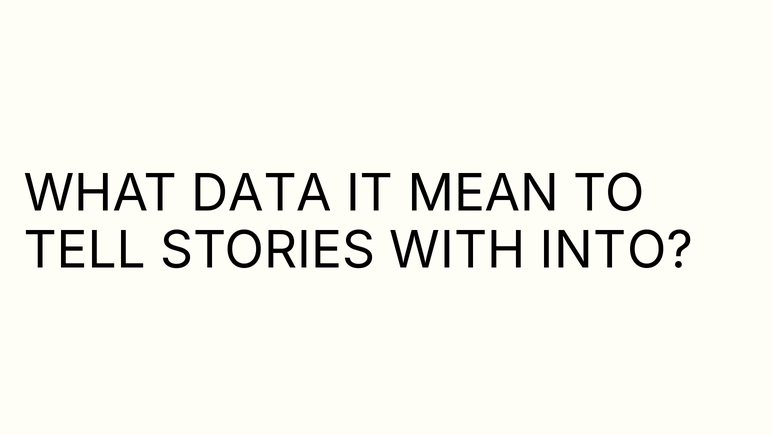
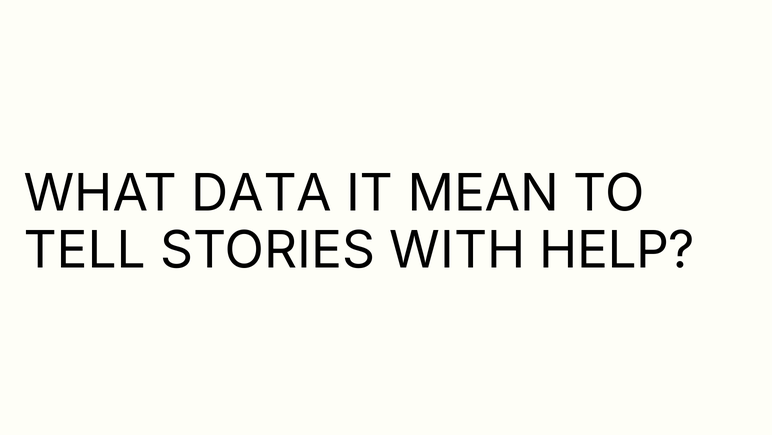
INTO: INTO -> HELP (617, 250)
